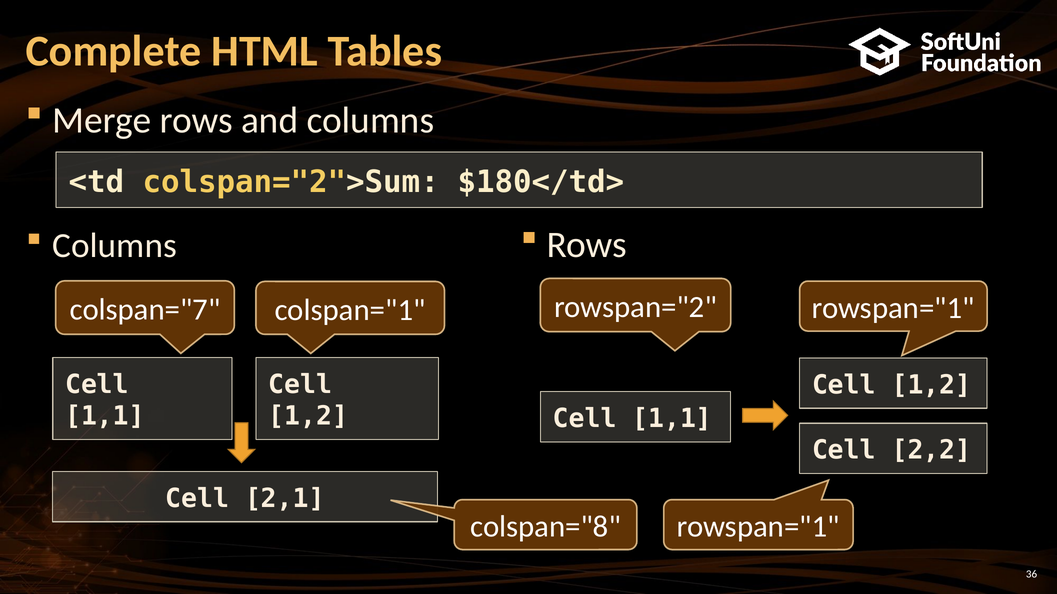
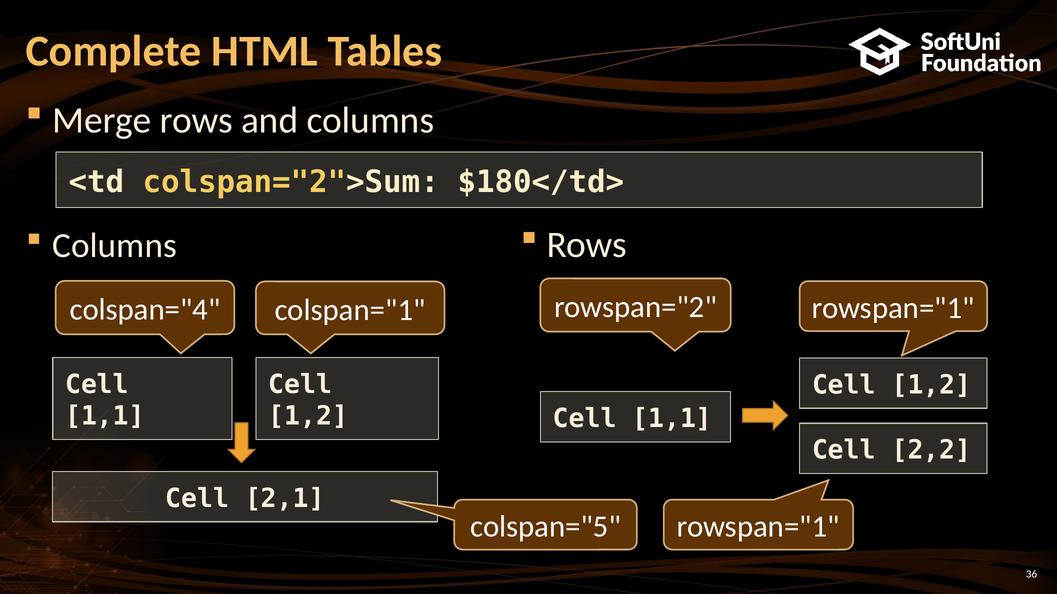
colspan="7: colspan="7 -> colspan="4 (145, 310)
colspan="8: colspan="8 -> colspan="5 (545, 527)
